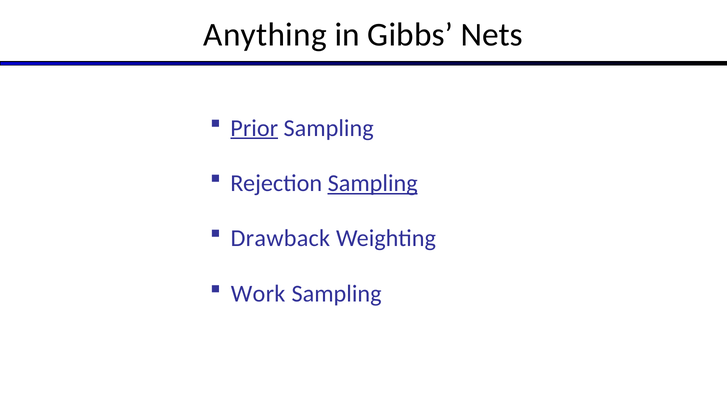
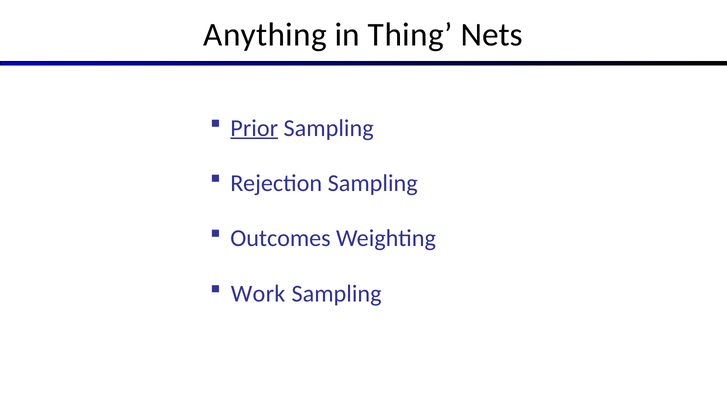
Gibbs: Gibbs -> Thing (410, 35)
Sampling underline: present -> none (373, 183)
Drawback: Drawback -> Outcomes (280, 238)
